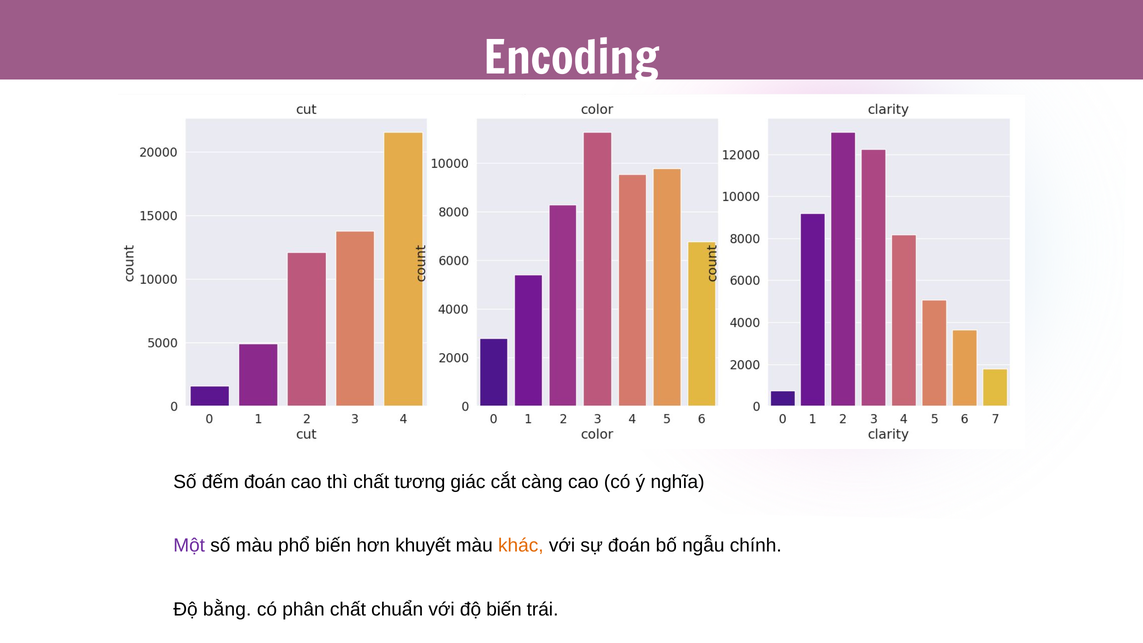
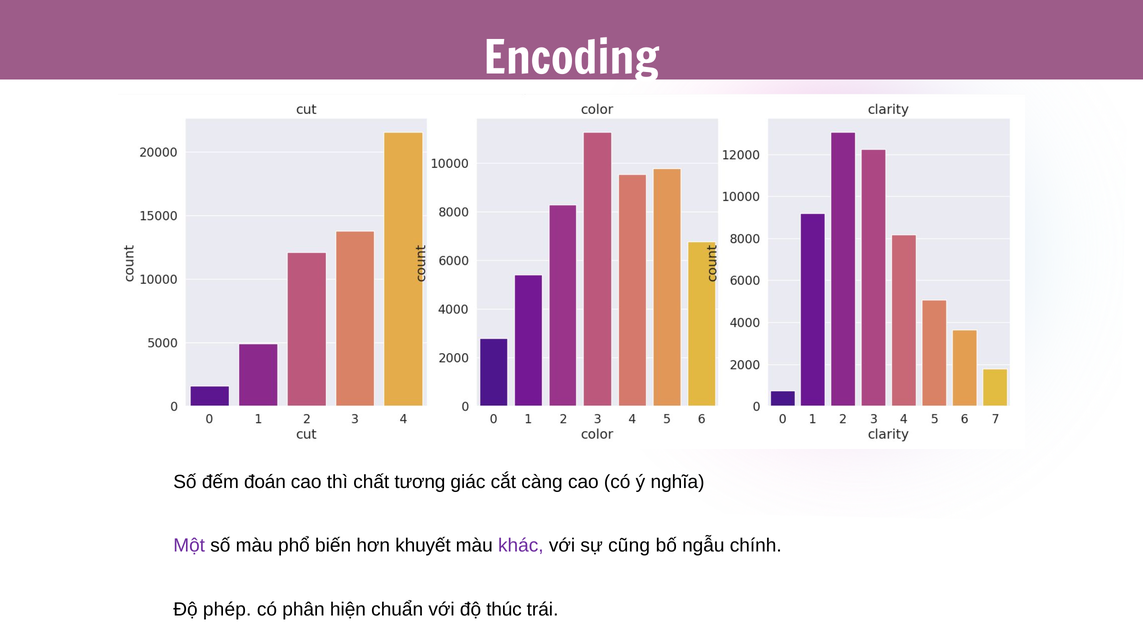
khác colour: orange -> purple (521, 546)
sự đoán: đoán -> cũng (629, 546)
bằng: bằng -> phép (227, 609)
phân chất: chất -> hiện (348, 609)
độ biến: biến -> thúc (504, 609)
